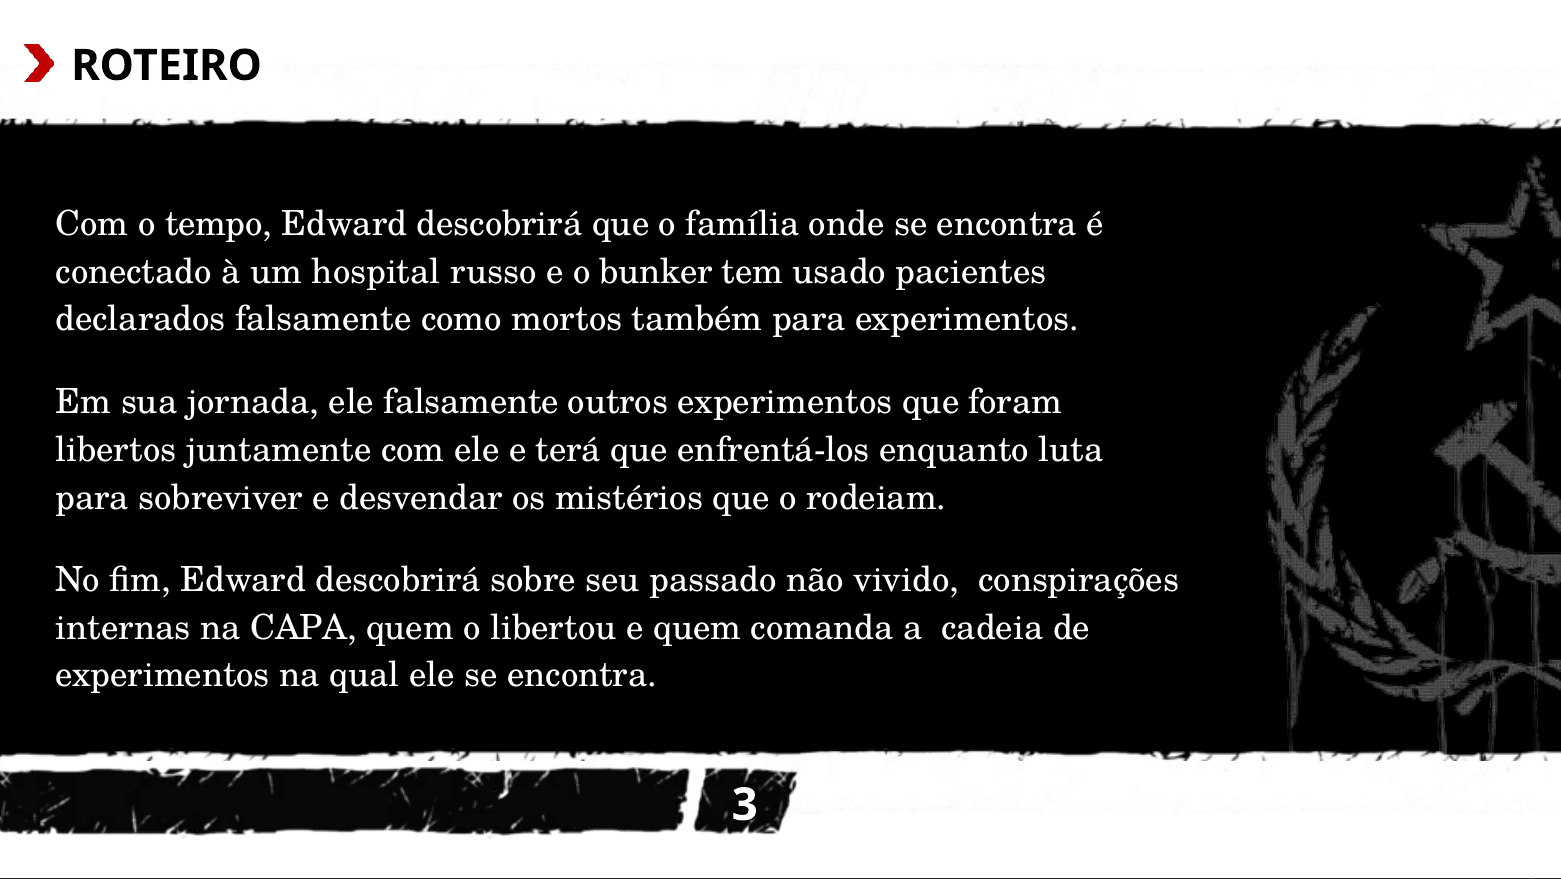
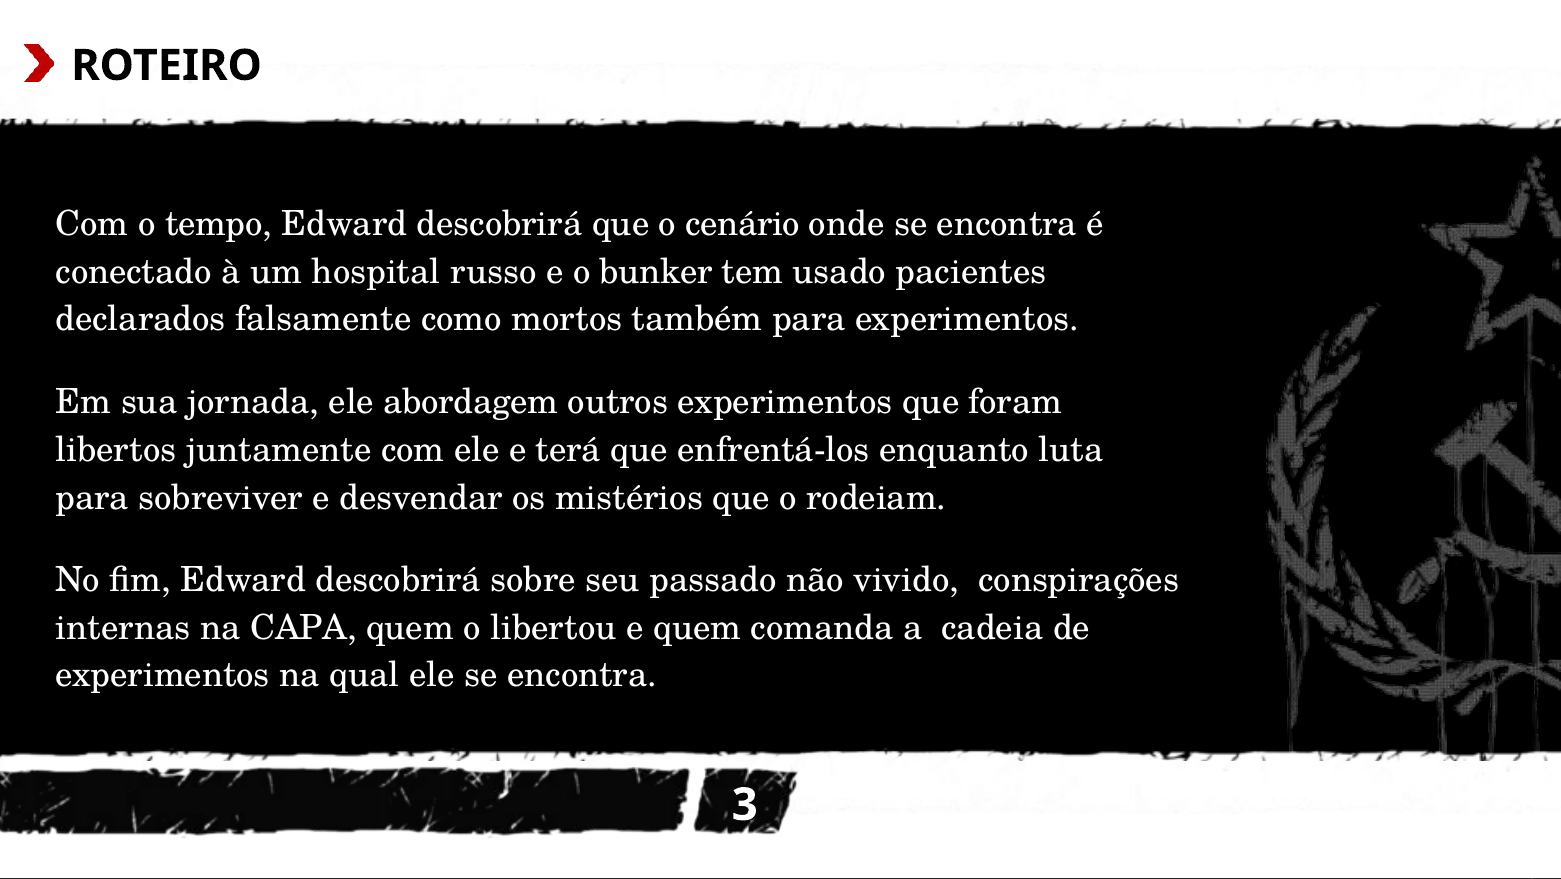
família: família -> cenário (743, 224)
ele falsamente: falsamente -> abordagem (471, 402)
